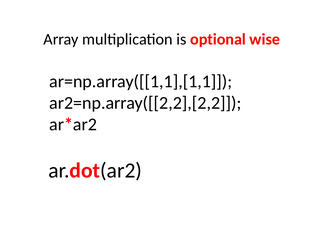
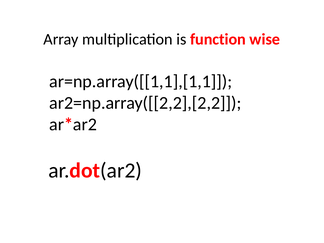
optional: optional -> function (218, 39)
